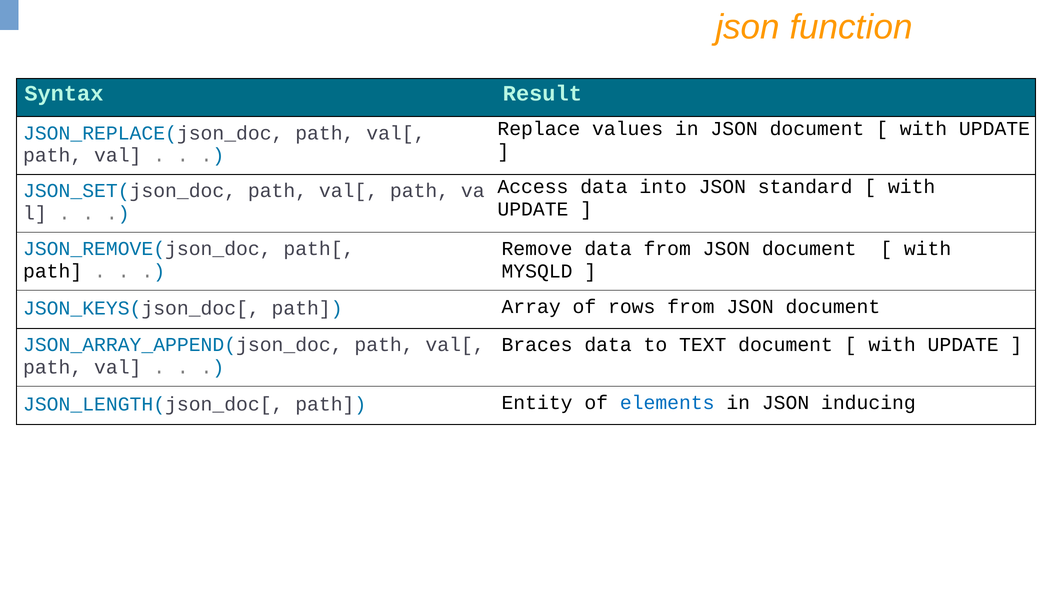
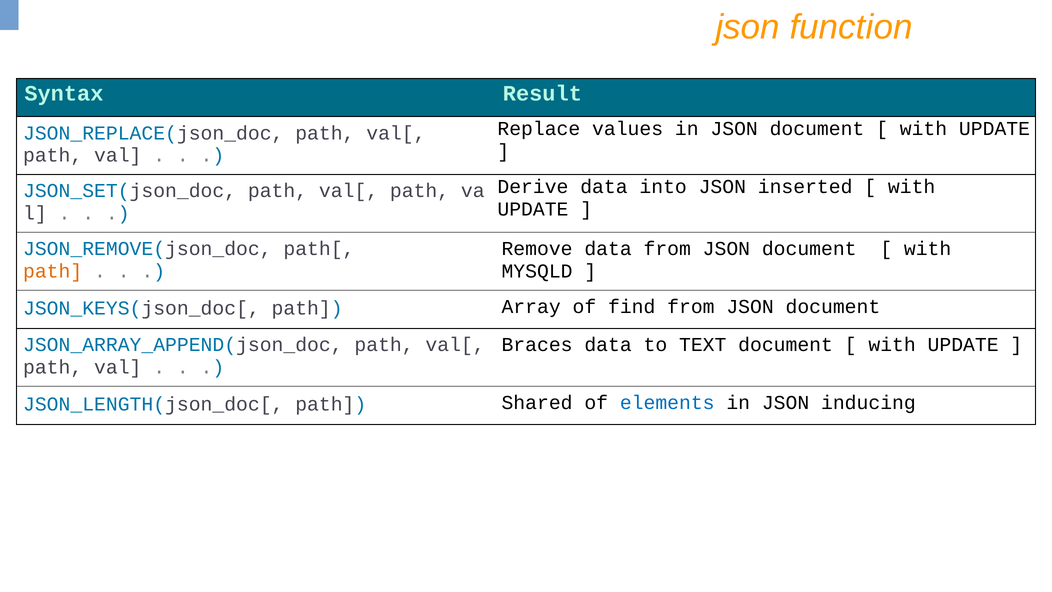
Access: Access -> Derive (533, 187)
standard: standard -> inserted (805, 187)
path colour: black -> orange (53, 271)
rows: rows -> find (632, 307)
Entity: Entity -> Shared (537, 403)
